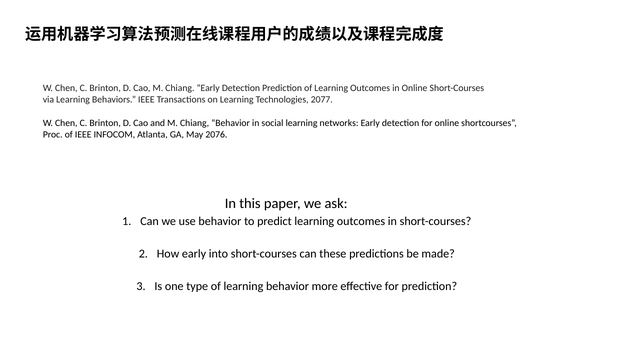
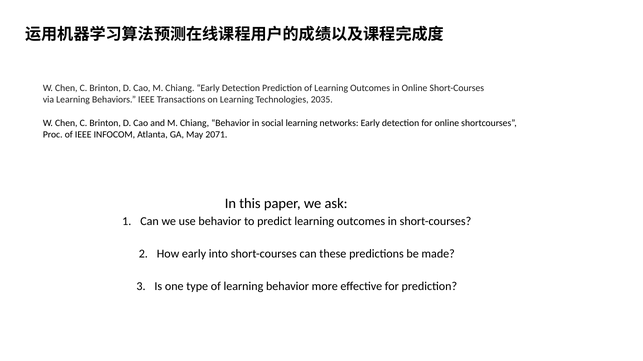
2077: 2077 -> 2035 (322, 100)
2076: 2076 -> 2071 (216, 135)
